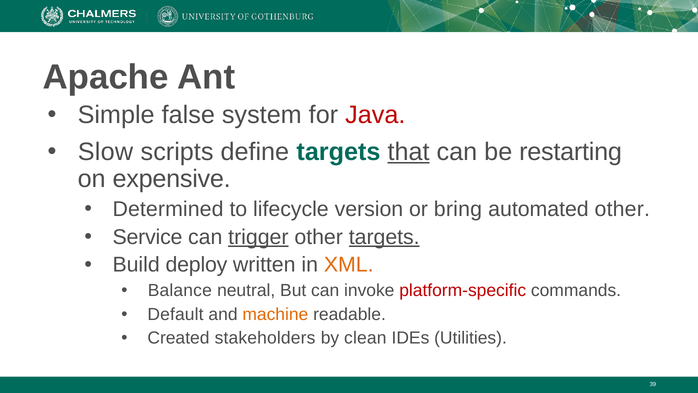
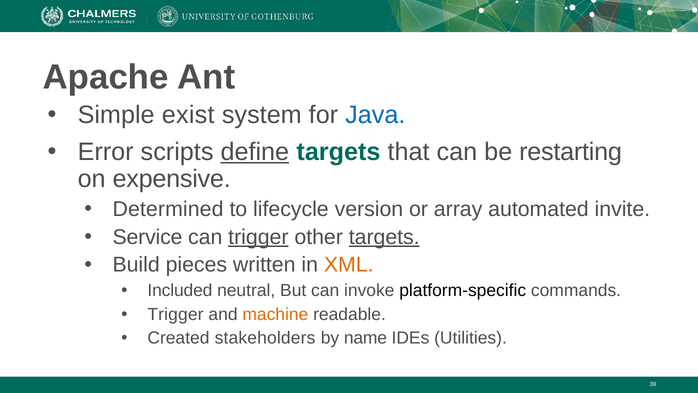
false: false -> exist (188, 115)
Java colour: red -> blue (375, 115)
Slow: Slow -> Error (106, 152)
define underline: none -> present (255, 152)
that underline: present -> none (409, 152)
bring: bring -> array (458, 209)
automated other: other -> invite (622, 209)
deploy: deploy -> pieces (196, 265)
Balance: Balance -> Included (180, 290)
platform-specific colour: red -> black (463, 290)
Default: Default -> Trigger (175, 314)
clean: clean -> name (365, 338)
